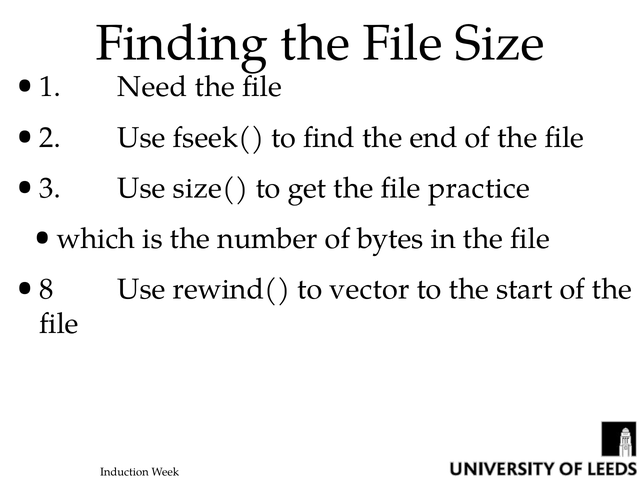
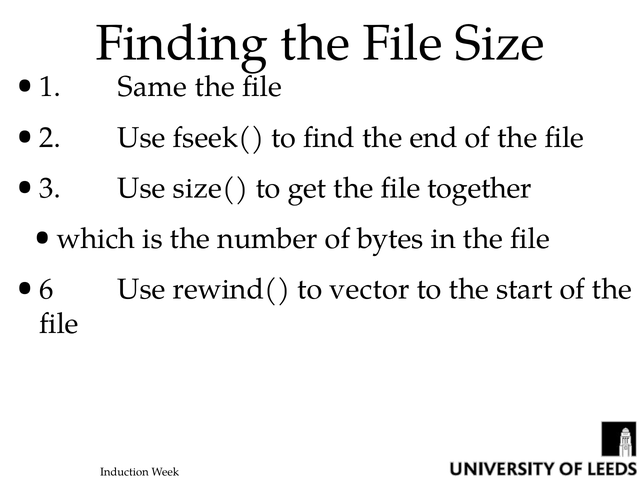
Need: Need -> Same (152, 87)
practice: practice -> together (479, 188)
8: 8 -> 6 (46, 289)
